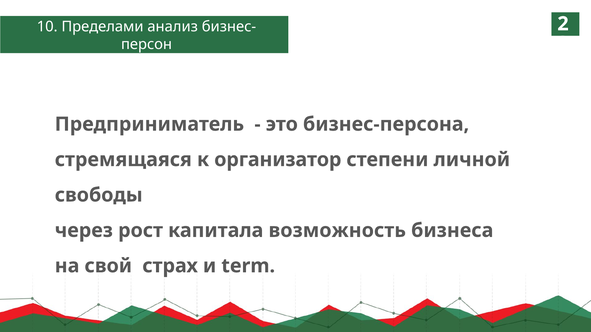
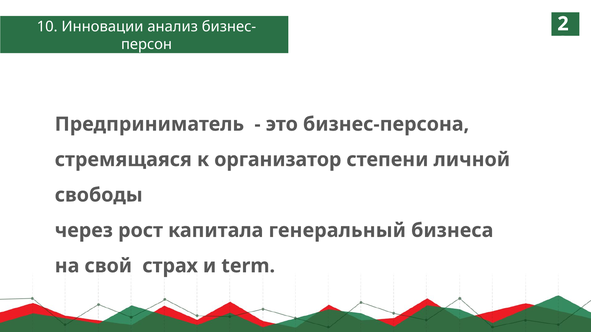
Пределами: Пределами -> Инновации (102, 27)
возможность: возможность -> генеральный (337, 231)
